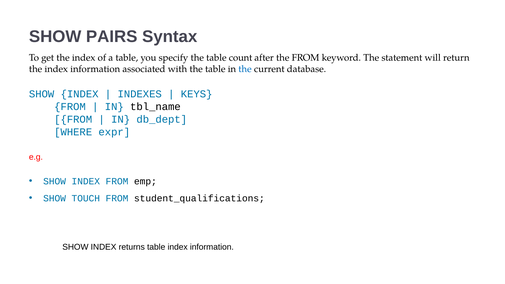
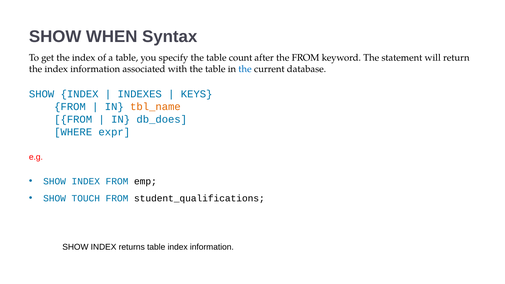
PAIRS: PAIRS -> WHEN (112, 37)
tbl_name colour: black -> orange (155, 107)
db_dept: db_dept -> db_does (162, 119)
